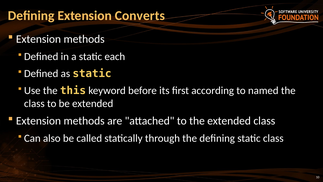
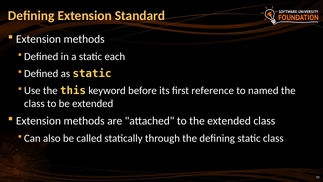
Converts: Converts -> Standard (140, 16)
according: according -> reference (213, 90)
